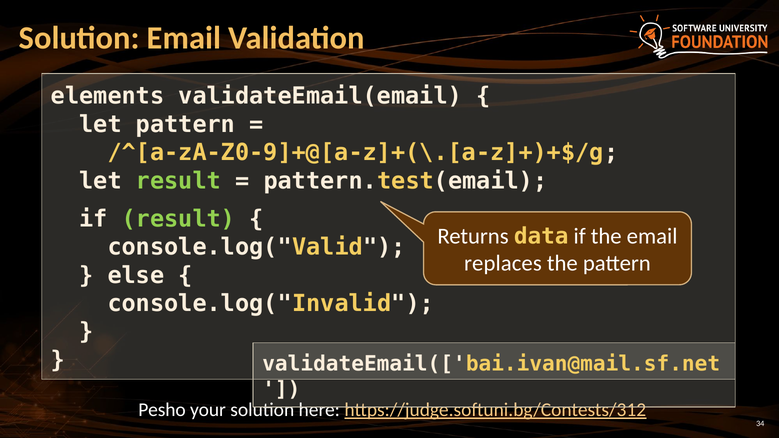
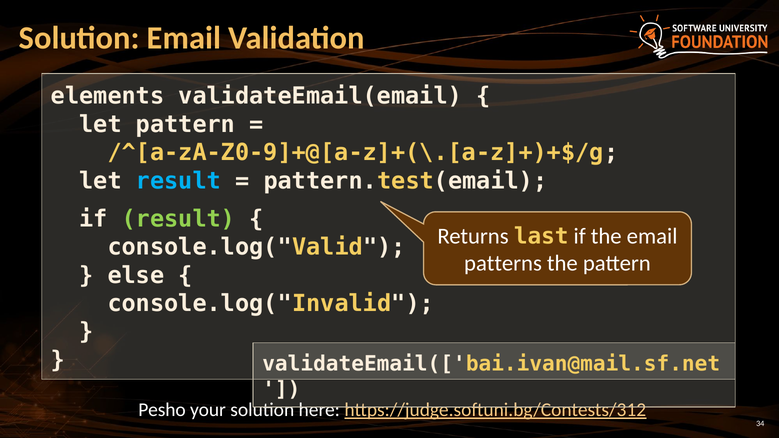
result colour: light green -> light blue (178, 181)
data: data -> last (541, 236)
replaces: replaces -> patterns (503, 264)
